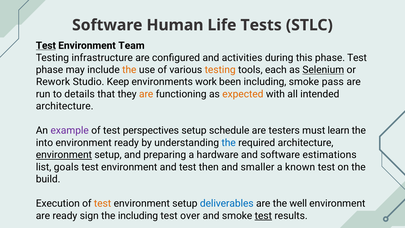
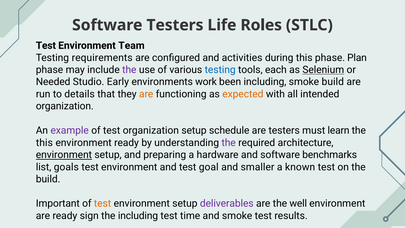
Software Human: Human -> Testers (175, 25)
Tests: Tests -> Roles (261, 25)
Test underline: present -> none (46, 45)
infrastructure: infrastructure -> requirements (102, 58)
phase Test: Test -> Plan (357, 58)
the colour: orange -> purple (129, 70)
testing colour: orange -> blue (220, 70)
Rework: Rework -> Needed (53, 82)
Keep: Keep -> Early (118, 82)
smoke pass: pass -> build (333, 82)
architecture: architecture -> organization (65, 106)
test perspectives: perspectives -> organization (151, 131)
into: into -> this (44, 143)
the colour: blue -> purple (229, 143)
estimations: estimations -> benchmarks (330, 155)
then: then -> goal (209, 167)
Execution: Execution -> Important (58, 203)
deliverables colour: blue -> purple (227, 203)
over: over -> time (190, 216)
test underline: present -> none (263, 216)
